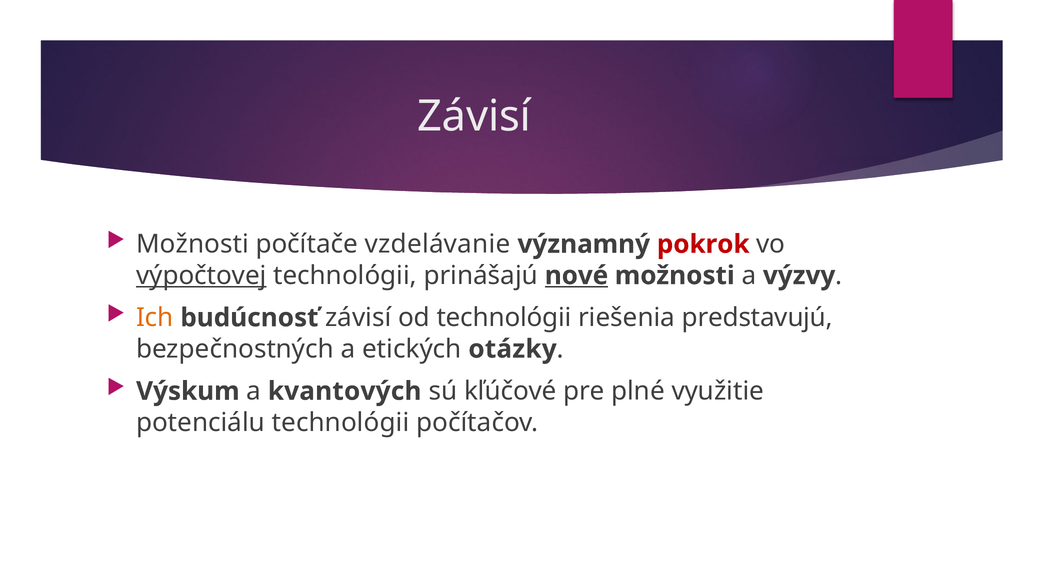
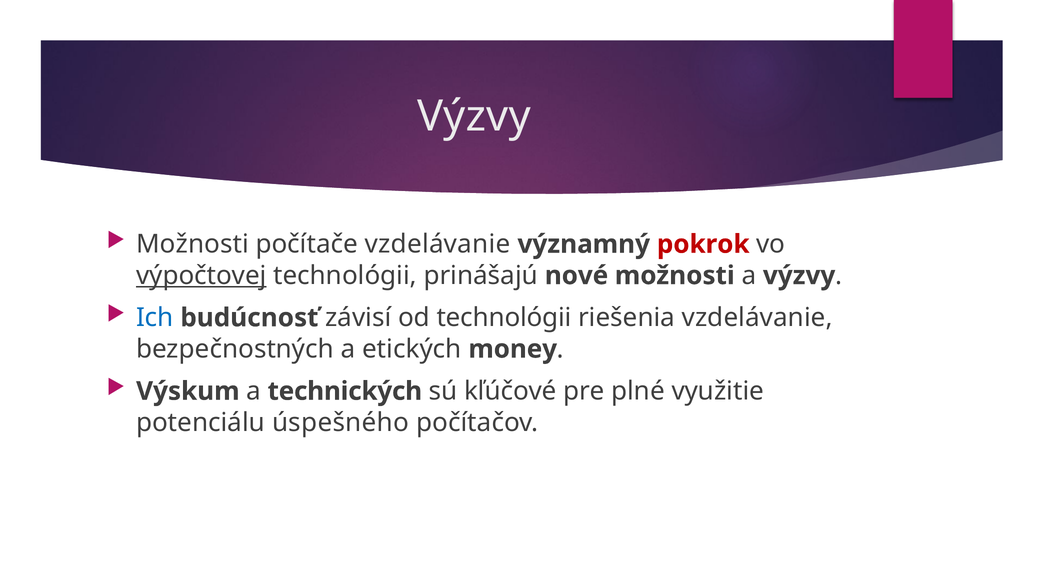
Závisí: Závisí -> Výzvy (474, 117)
nové underline: present -> none (577, 276)
Ich colour: orange -> blue (155, 318)
riešenia predstavujú: predstavujú -> vzdelávanie (757, 318)
otázky: otázky -> money (513, 349)
kvantových: kvantových -> technických (345, 391)
potenciálu technológii: technológii -> úspešného (340, 423)
